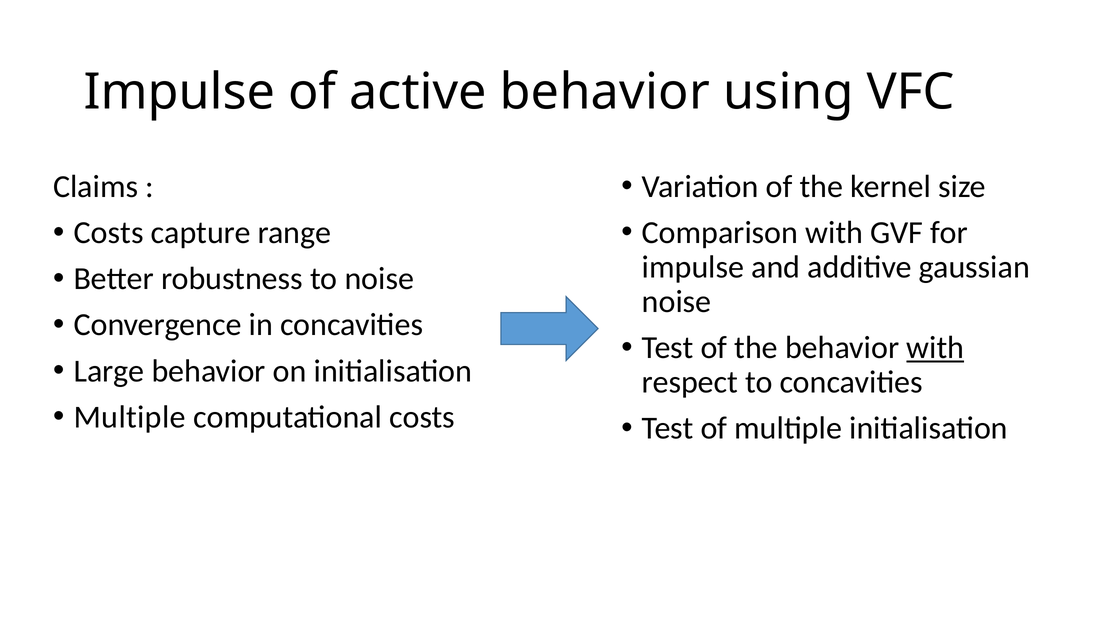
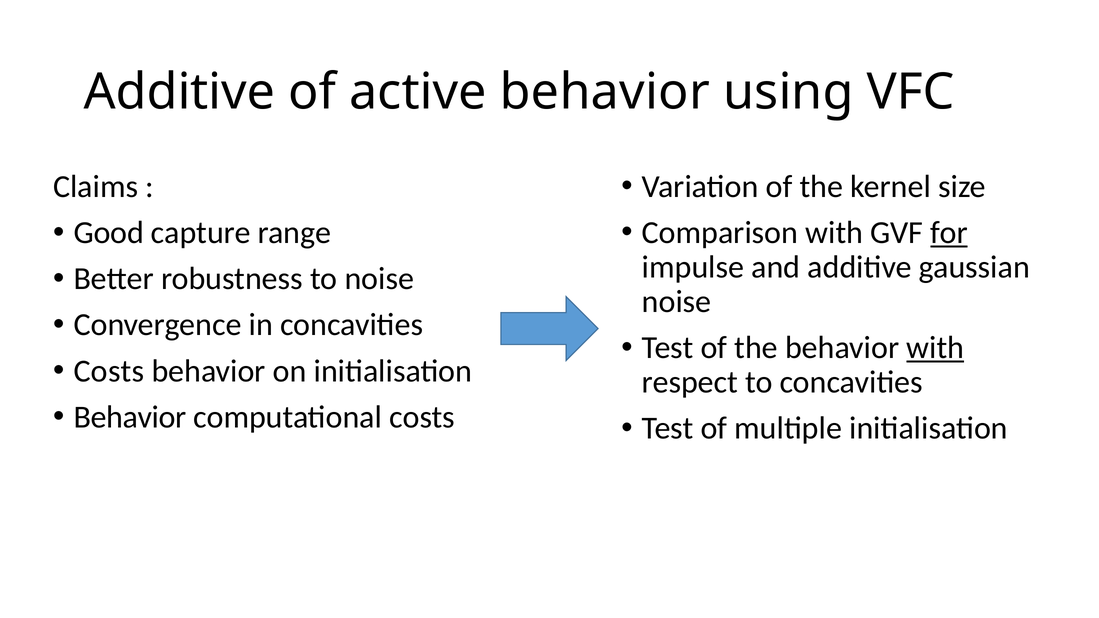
Impulse: Impulse -> Additive (179, 92)
for underline: none -> present (949, 233)
Costs: Costs -> Good (109, 233)
Large: Large -> Costs (109, 371)
Multiple: Multiple -> Behavior (130, 417)
